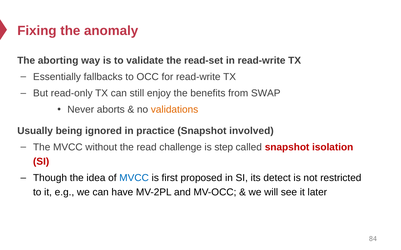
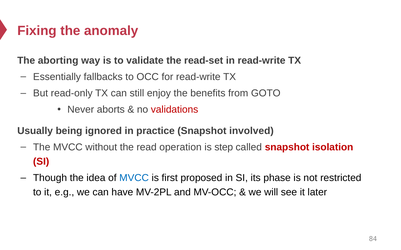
SWAP: SWAP -> GOTO (266, 94)
validations colour: orange -> red (175, 110)
challenge: challenge -> operation (181, 147)
detect: detect -> phase (277, 178)
